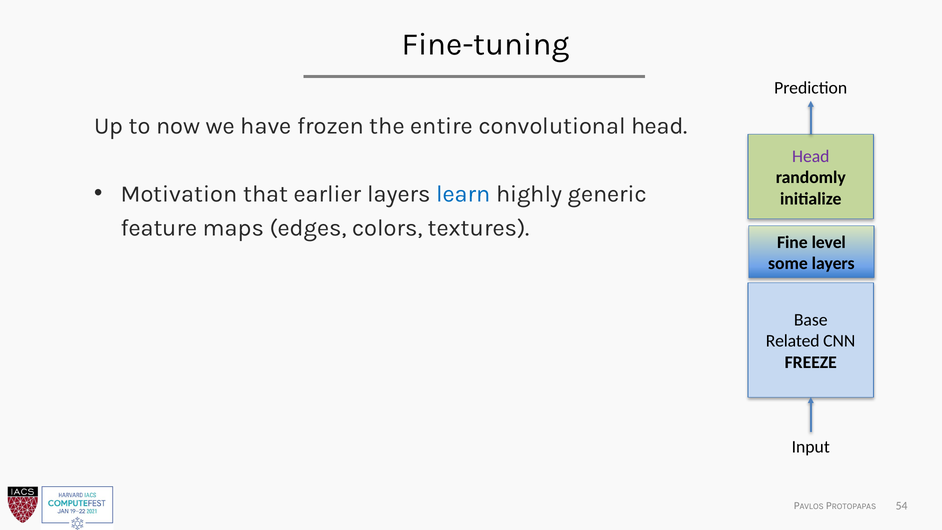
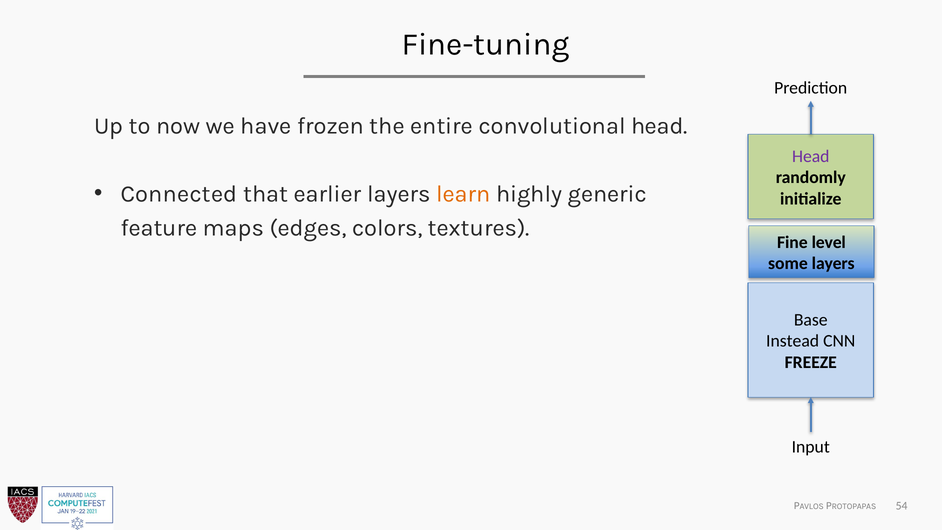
Motivation: Motivation -> Connected (179, 194)
learn colour: blue -> orange (463, 194)
Related: Related -> Instead (793, 341)
